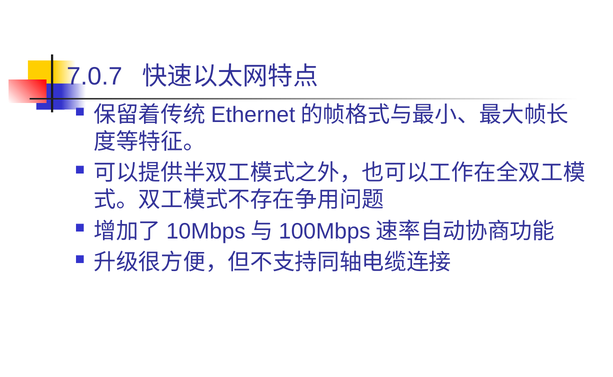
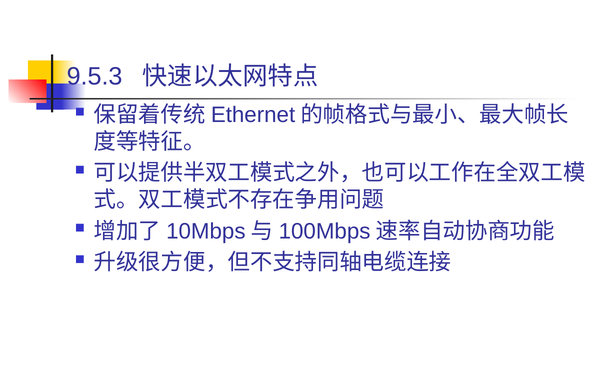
7.0.7: 7.0.7 -> 9.5.3 (95, 76)
